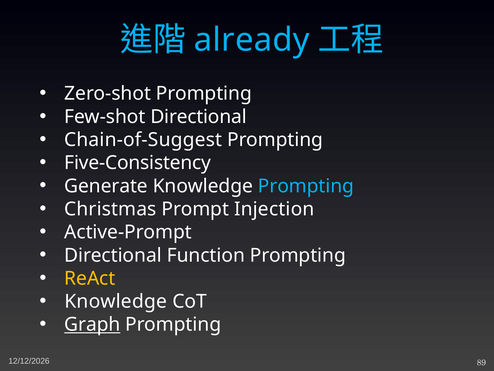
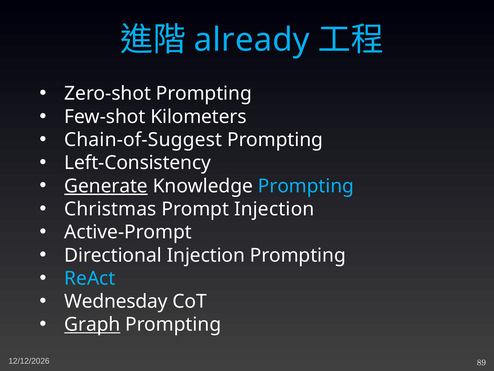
Few-shot Directional: Directional -> Kilometers (198, 117)
Five-Consistency: Five-Consistency -> Left-Consistency (138, 163)
Generate underline: none -> present (106, 186)
Directional Function: Function -> Injection (206, 255)
ReAct colour: yellow -> light blue (90, 278)
Knowledge: Knowledge -> Wednesday (116, 301)
